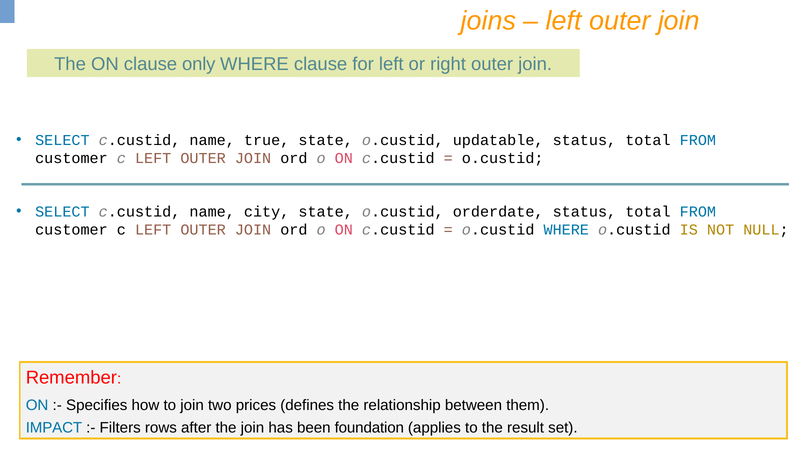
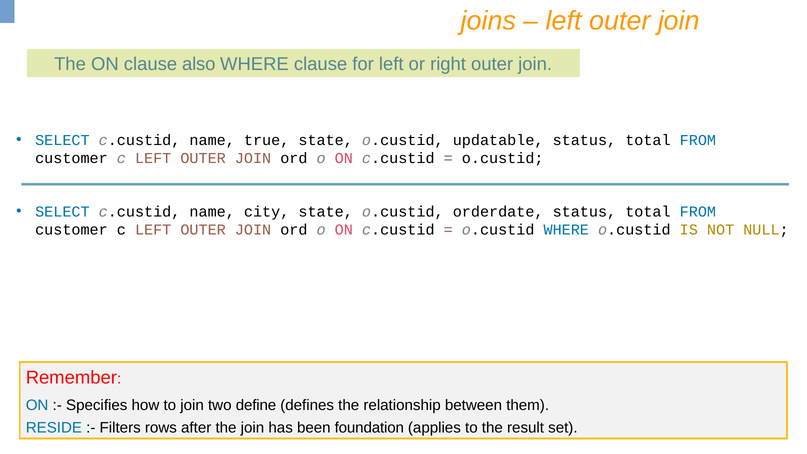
only: only -> also (199, 64)
prices: prices -> define (256, 405)
IMPACT: IMPACT -> RESIDE (54, 428)
